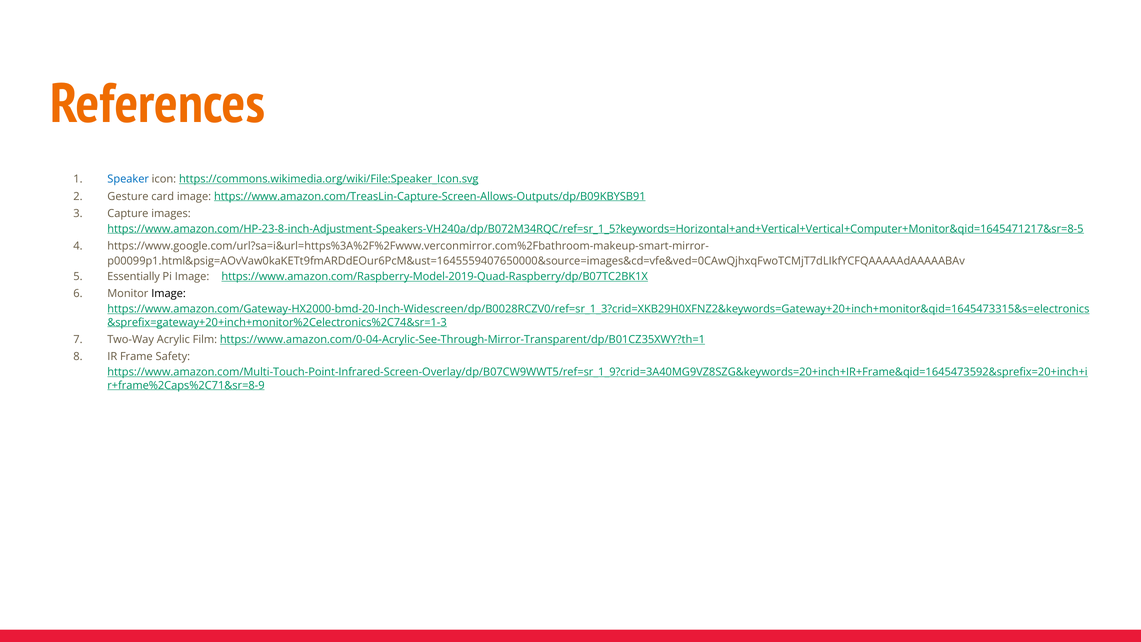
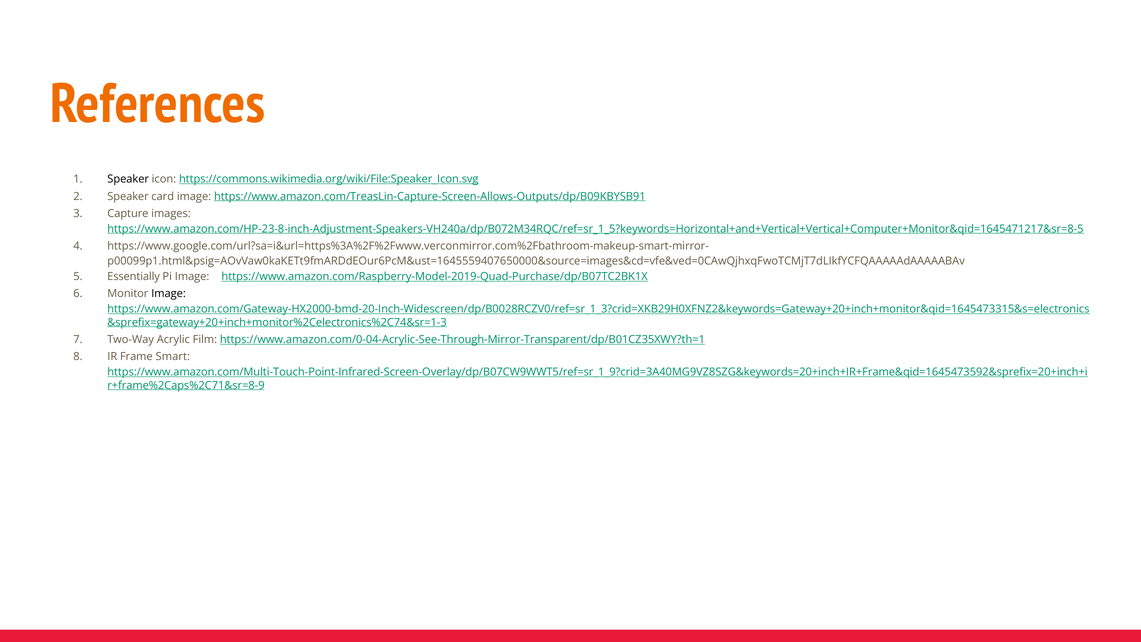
Speaker colour: blue -> black (128, 179)
Gesture: Gesture -> Speaker (128, 196)
https://www.amazon.com/Raspberry-Model-2019-Quad-Raspberry/dp/B07TC2BK1X: https://www.amazon.com/Raspberry-Model-2019-Quad-Raspberry/dp/B07TC2BK1X -> https://www.amazon.com/Raspberry-Model-2019-Quad-Purchase/dp/B07TC2BK1X (435, 277)
Safety: Safety -> Smart (173, 357)
